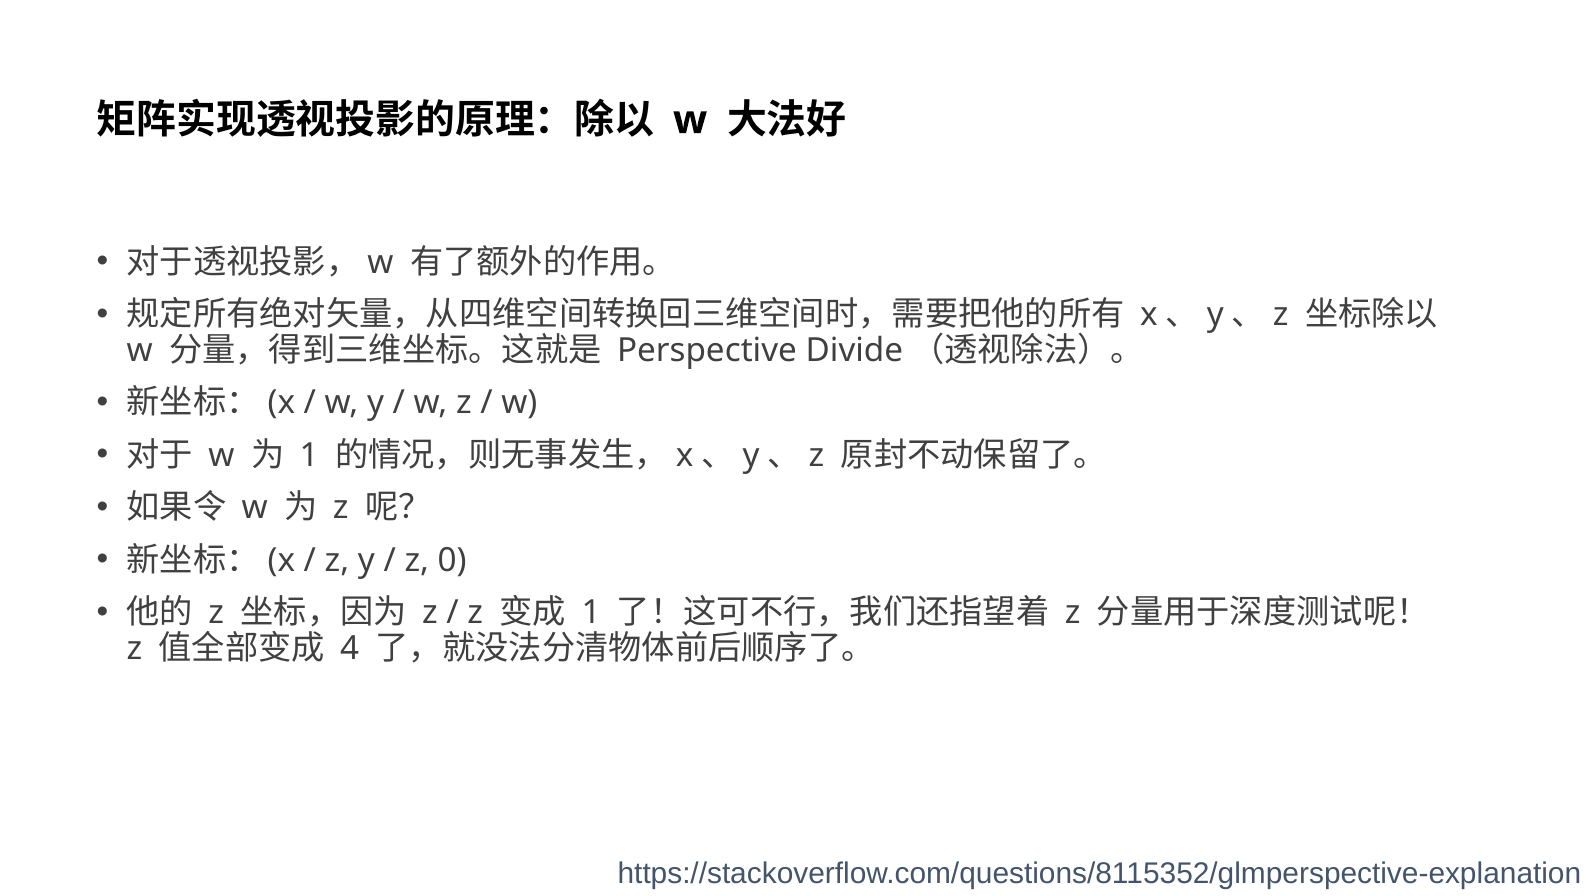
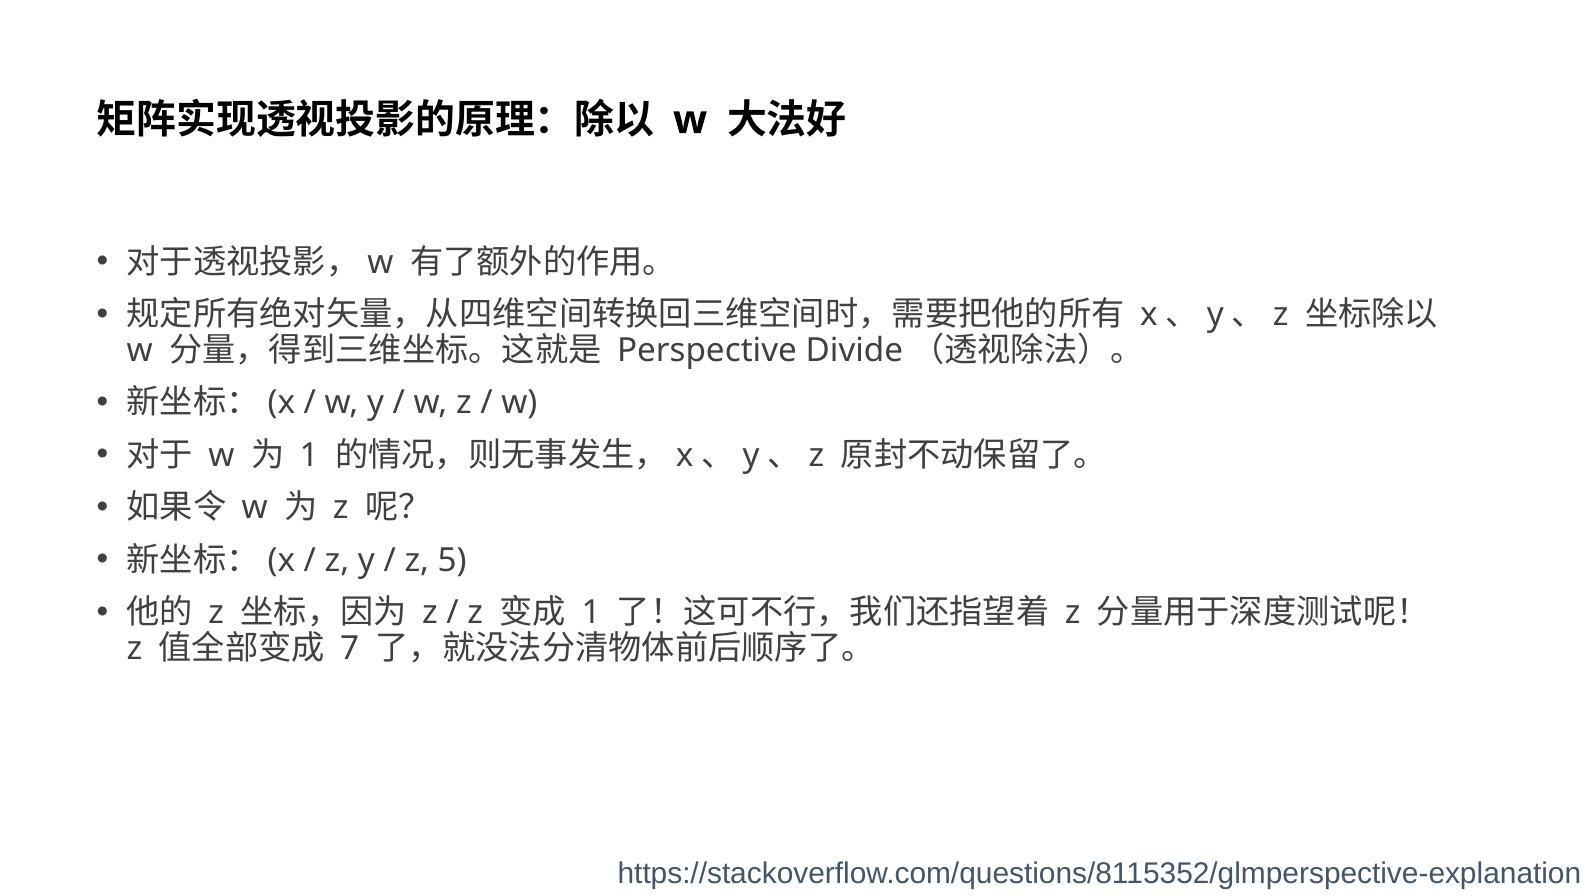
0: 0 -> 5 (452, 561)
4: 4 -> 7 (350, 649)
